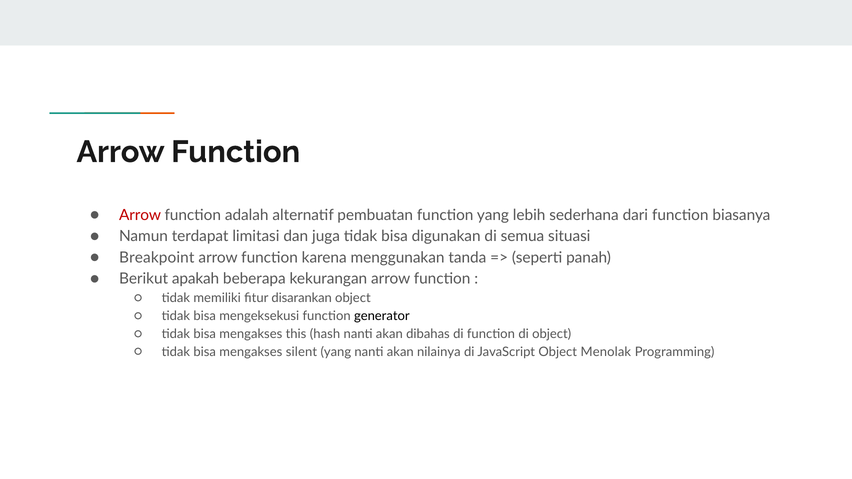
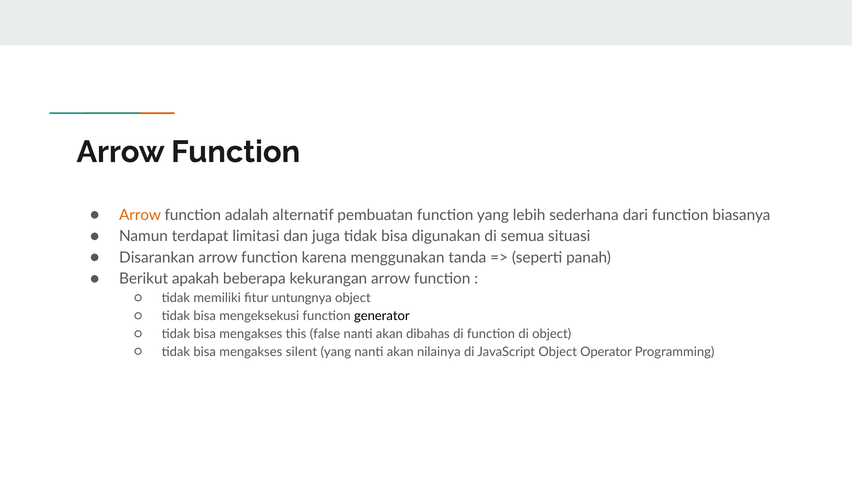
Arrow colour: red -> orange (140, 215)
Breakpoint: Breakpoint -> Disarankan (157, 258)
disarankan: disarankan -> untungnya (302, 298)
hash: hash -> false (325, 334)
Menolak: Menolak -> Operator (606, 352)
